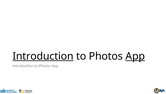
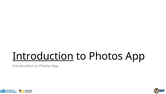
App underline: present -> none (135, 56)
